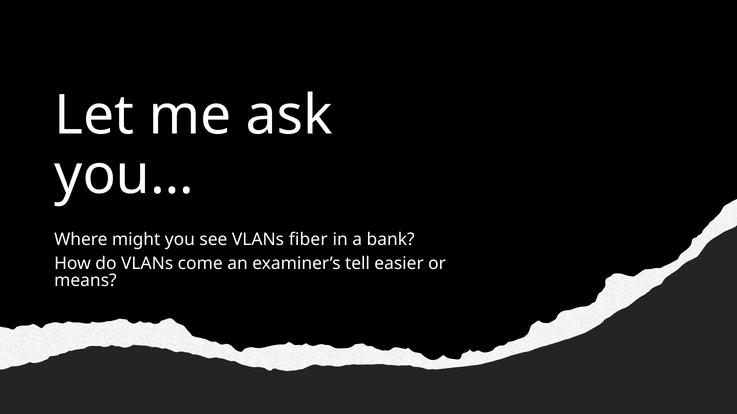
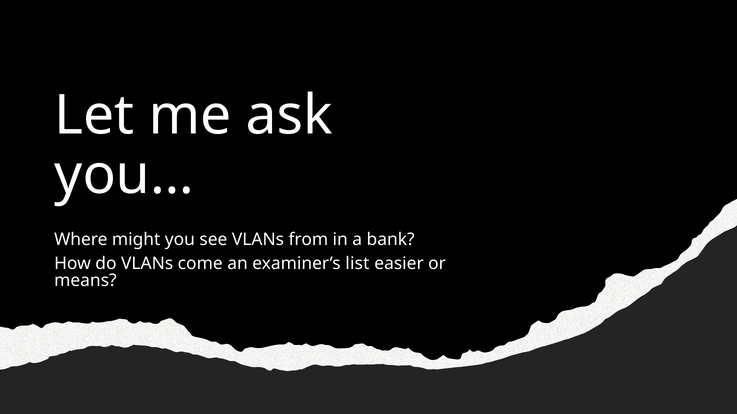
fiber: fiber -> from (308, 240)
tell: tell -> list (357, 264)
